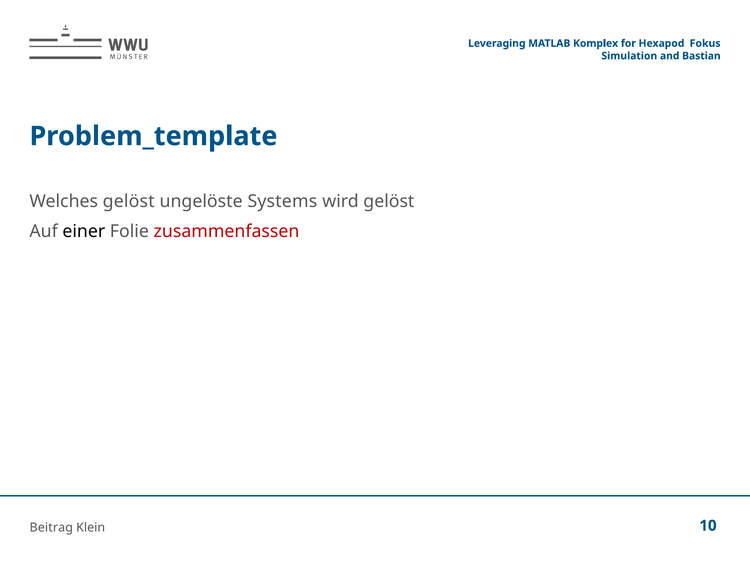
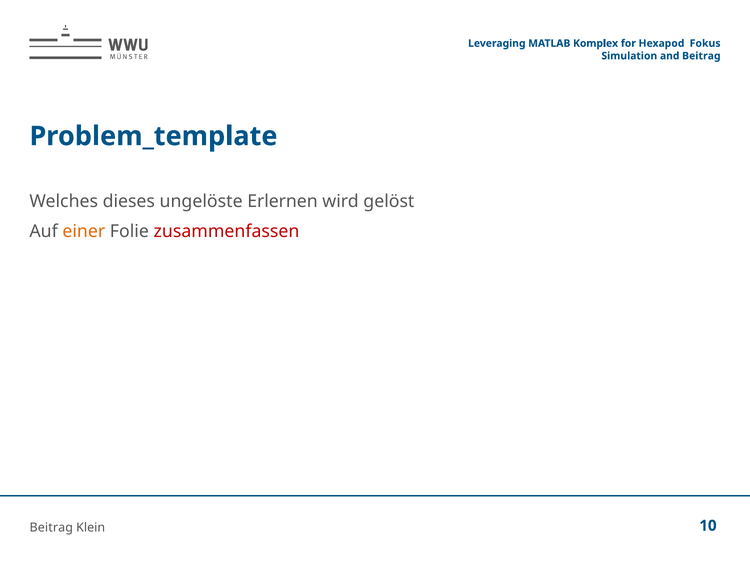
and Bastian: Bastian -> Beitrag (701, 56)
Welches gelöst: gelöst -> dieses (129, 201)
Systems: Systems -> Erlernen (283, 201)
einer colour: black -> orange (84, 231)
